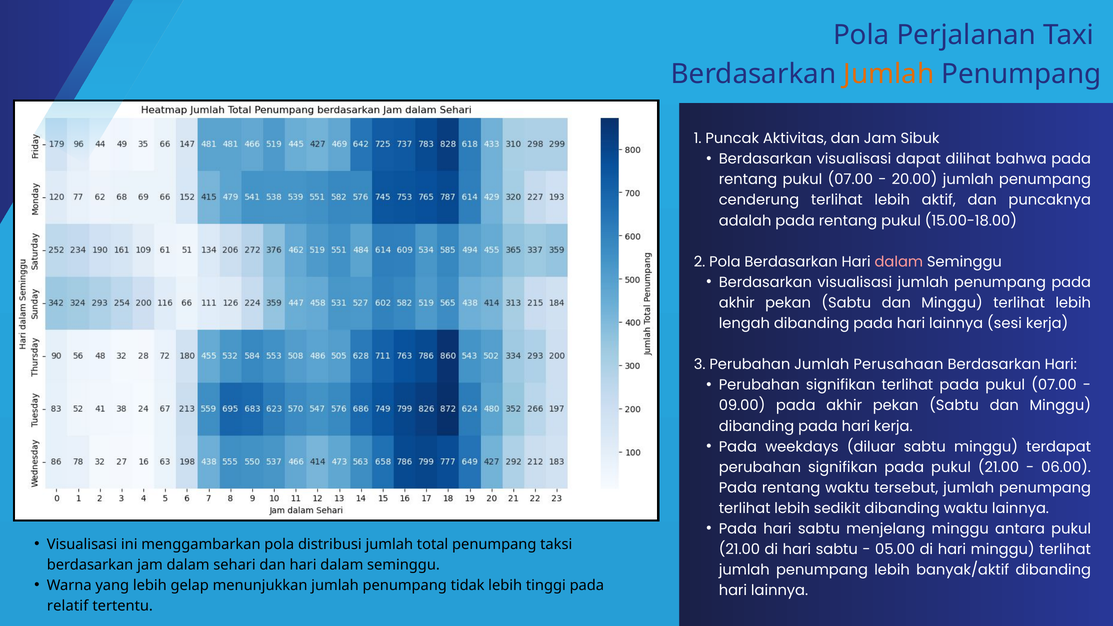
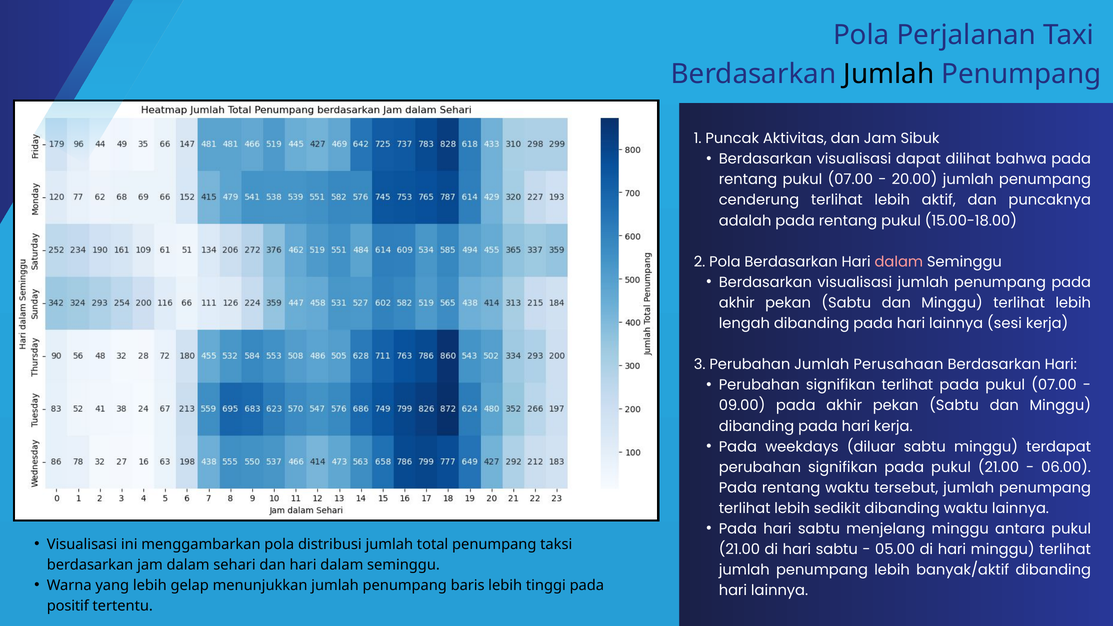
Jumlah colour: orange -> black (889, 74)
tidak: tidak -> baris (468, 585)
relatif: relatif -> positif (68, 606)
